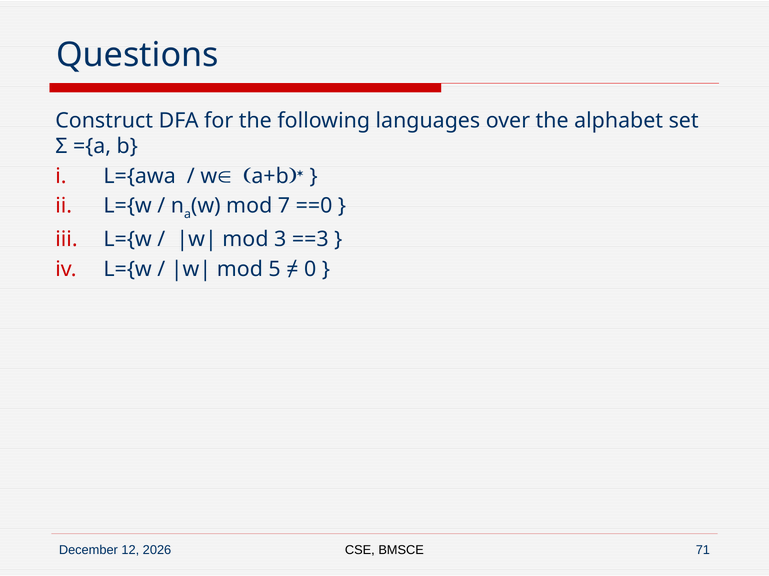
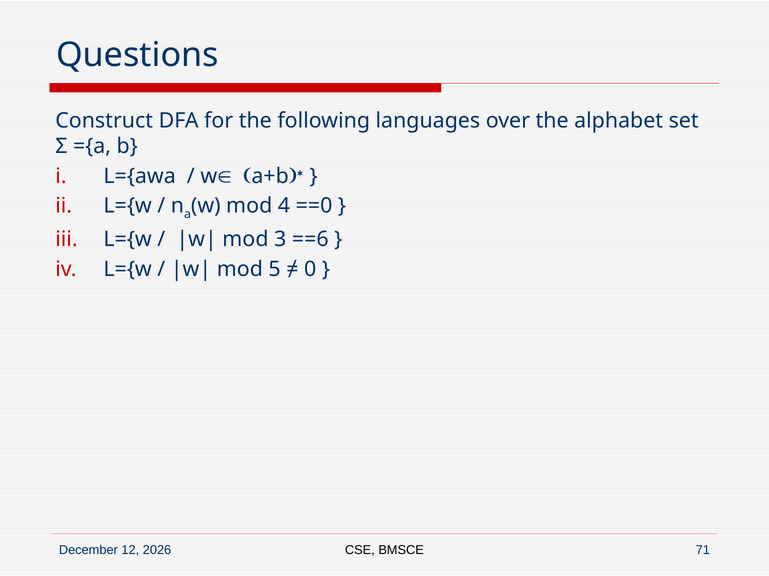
7: 7 -> 4 (284, 206)
==3: ==3 -> ==6 (310, 240)
